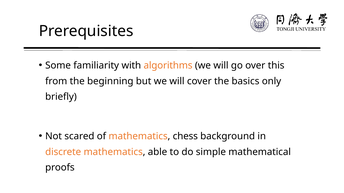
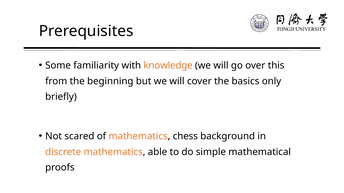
algorithms: algorithms -> knowledge (168, 66)
